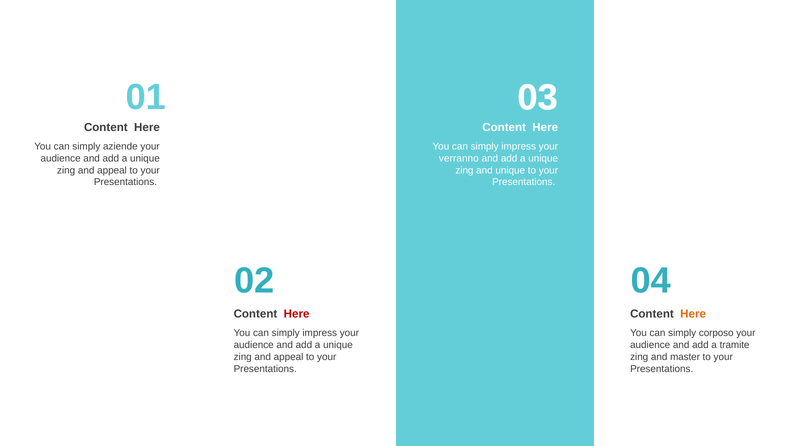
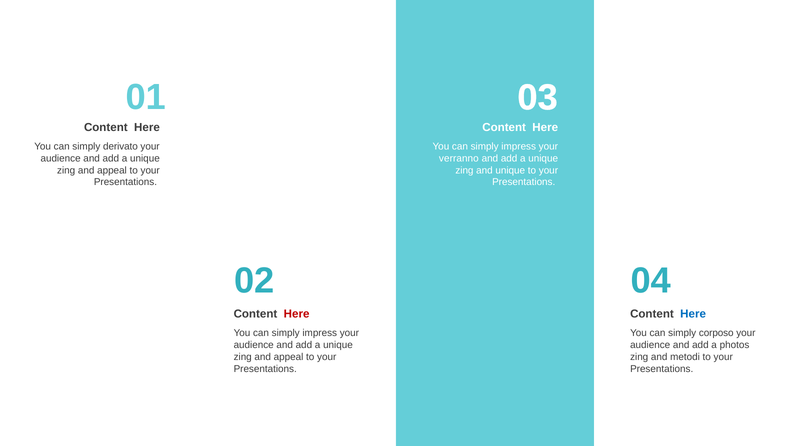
aziende: aziende -> derivato (120, 146)
Here colour: orange -> blue (693, 314)
tramite: tramite -> photos (734, 345)
master: master -> metodi (685, 357)
